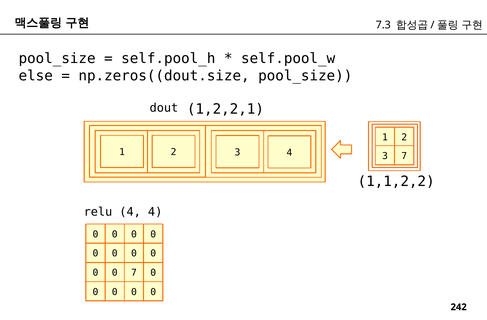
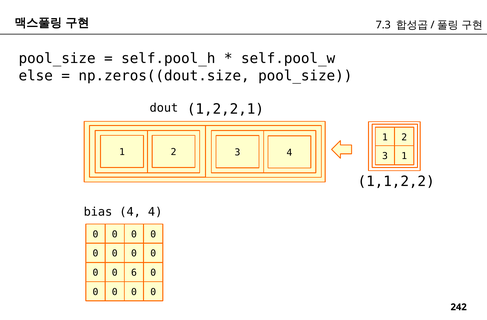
3 7: 7 -> 1 (404, 156)
relu: relu -> bias (98, 212)
0 7: 7 -> 6 (134, 273)
